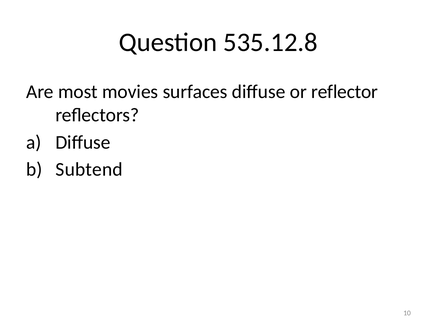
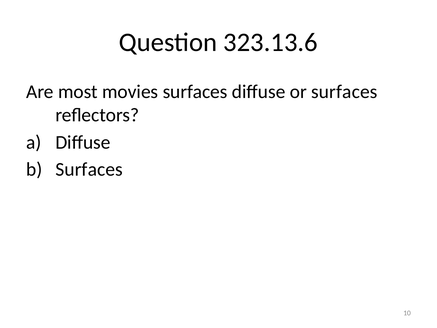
535.12.8: 535.12.8 -> 323.13.6 (271, 42)
or reflector: reflector -> surfaces (344, 92)
Subtend: Subtend -> Surfaces (89, 169)
